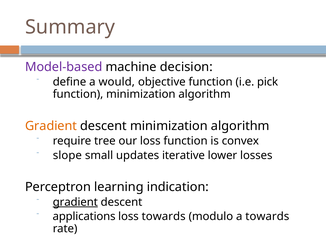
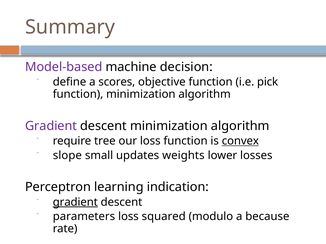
would: would -> scores (117, 82)
Gradient colour: orange -> purple (51, 126)
convex underline: none -> present (240, 141)
iterative: iterative -> weights (183, 156)
applications: applications -> parameters (84, 217)
loss towards: towards -> squared (164, 217)
a towards: towards -> because (267, 217)
